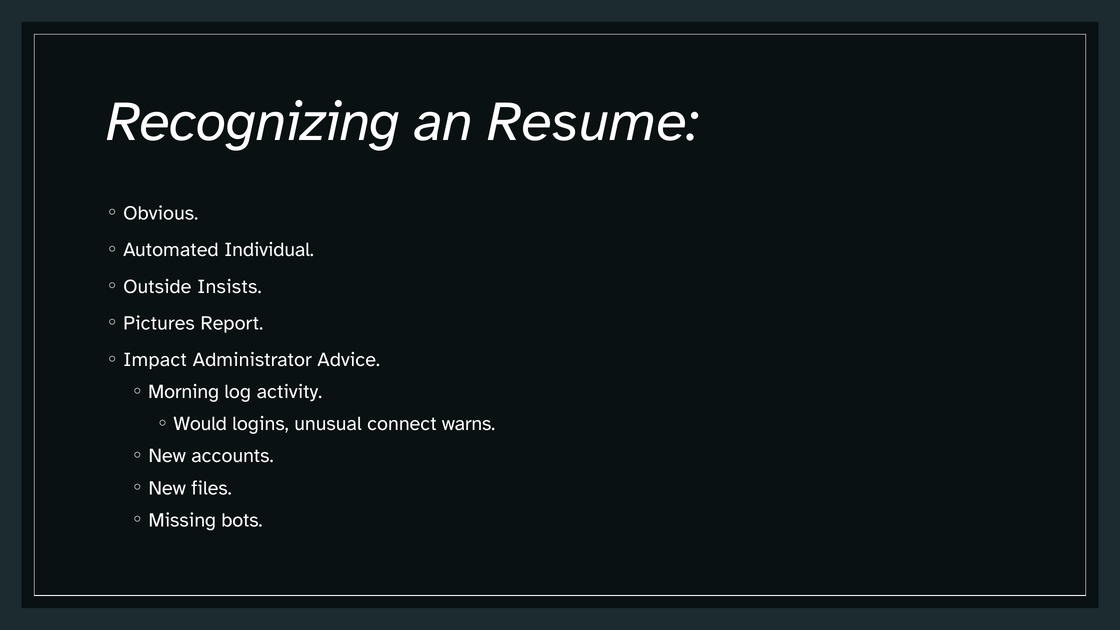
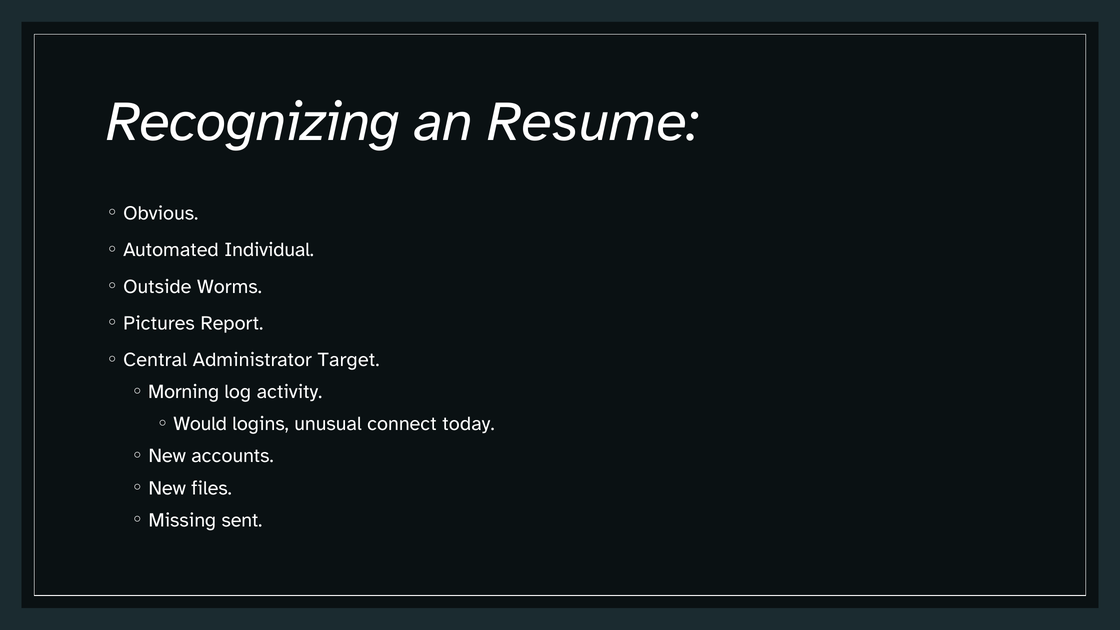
Insists: Insists -> Worms (229, 286)
Impact: Impact -> Central (155, 360)
Advice: Advice -> Target (349, 360)
warns: warns -> today (468, 424)
bots: bots -> sent (242, 520)
